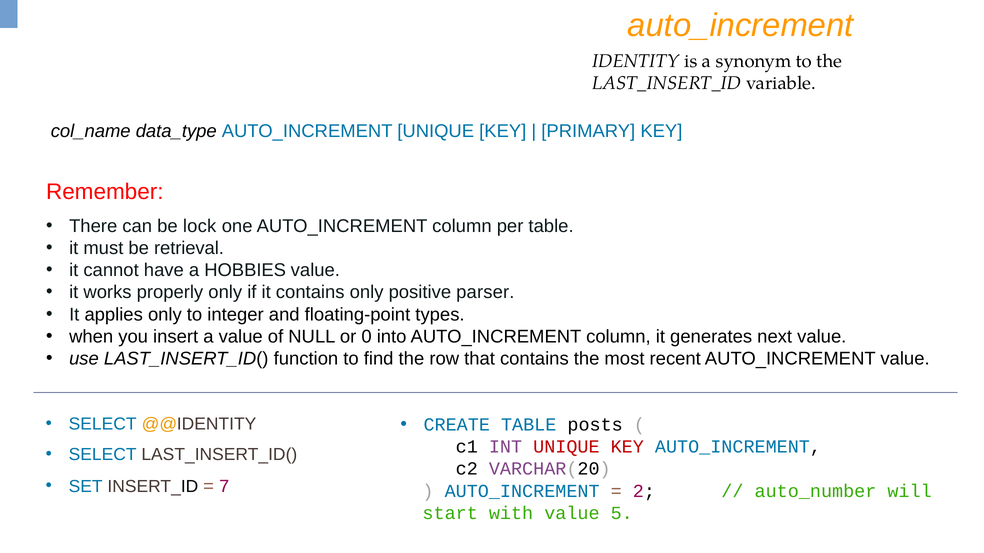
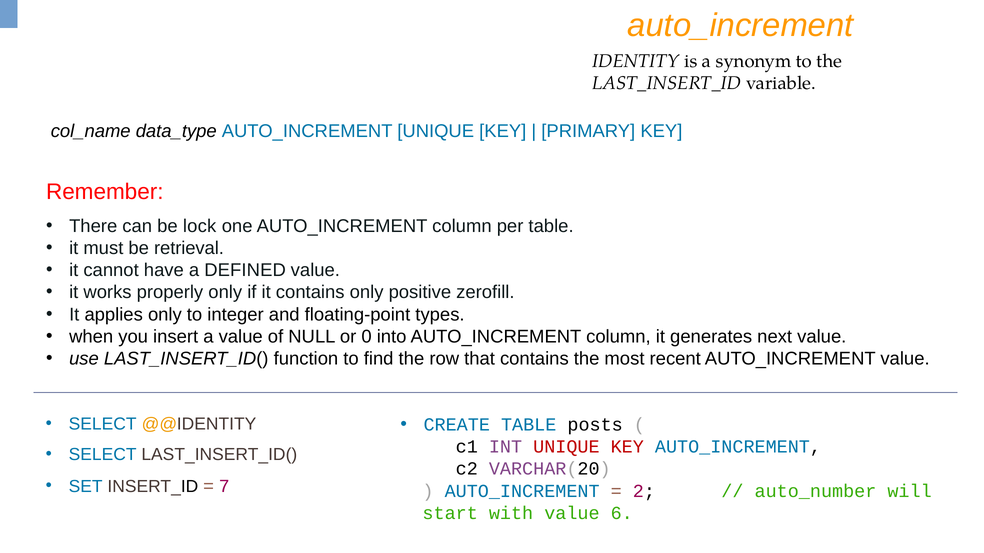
HOBBIES: HOBBIES -> DEFINED (245, 270)
parser: parser -> zerofill (485, 293)
5: 5 -> 6 (622, 513)
